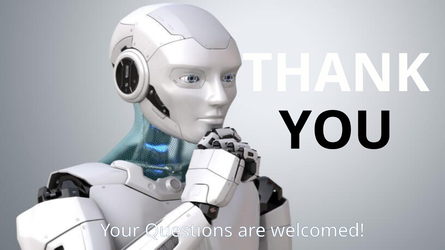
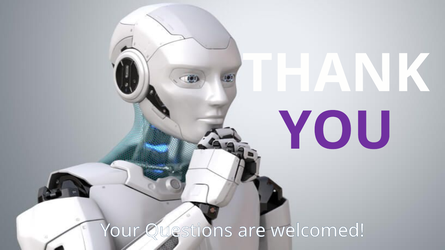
YOU colour: black -> purple (336, 131)
